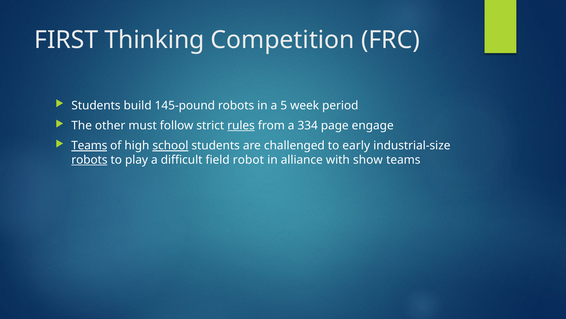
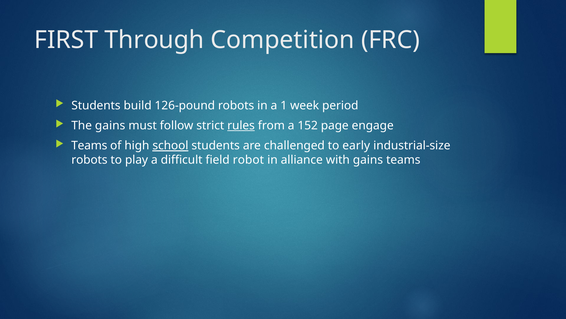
Thinking: Thinking -> Through (154, 40)
145-pound: 145-pound -> 126-pound (185, 105)
5: 5 -> 1 (284, 105)
The other: other -> gains (110, 125)
334: 334 -> 152 (308, 125)
Teams underline: present -> none (89, 145)
robots underline: present -> none (89, 160)
with show: show -> gains (368, 160)
